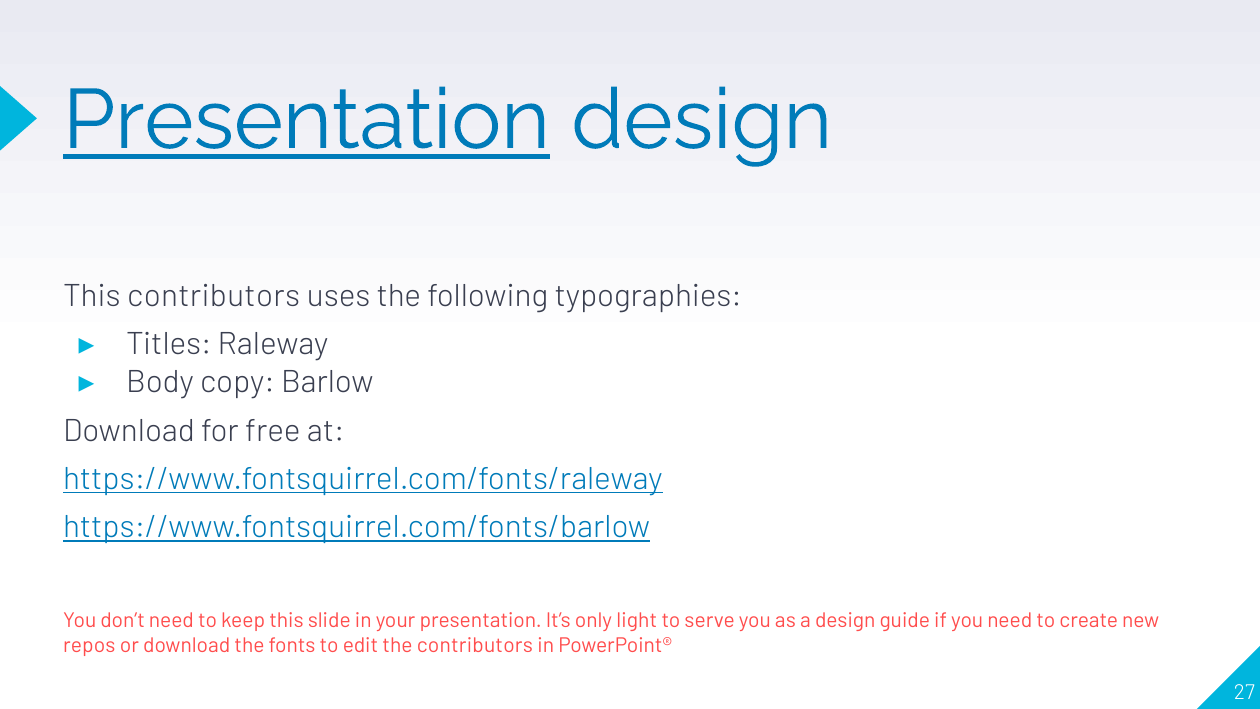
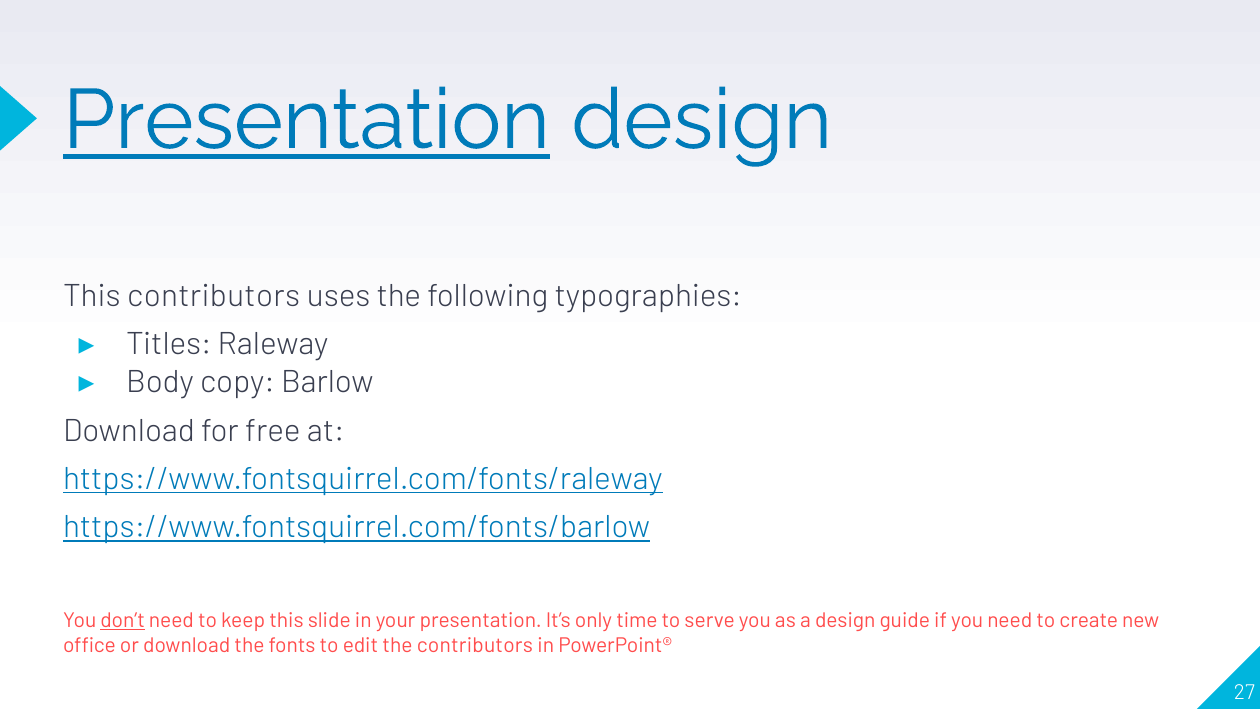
don’t underline: none -> present (123, 620)
light: light -> time (637, 620)
repos: repos -> office (89, 646)
